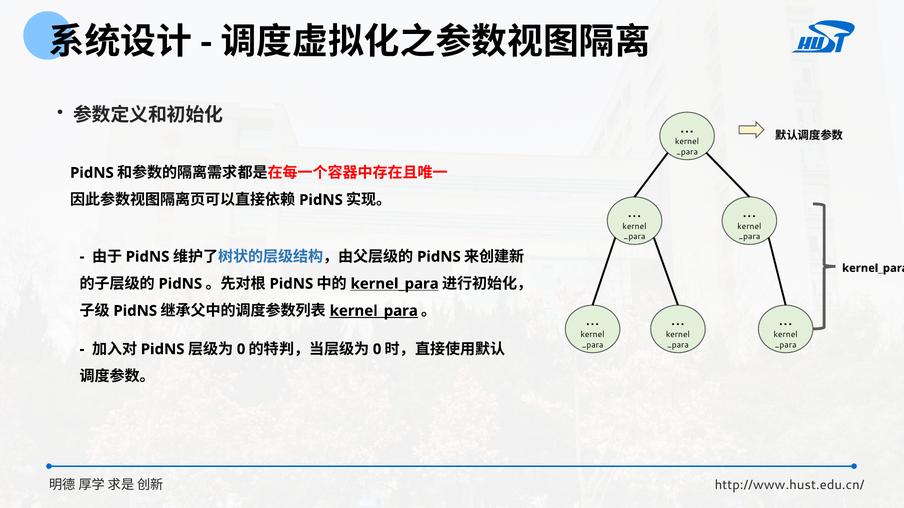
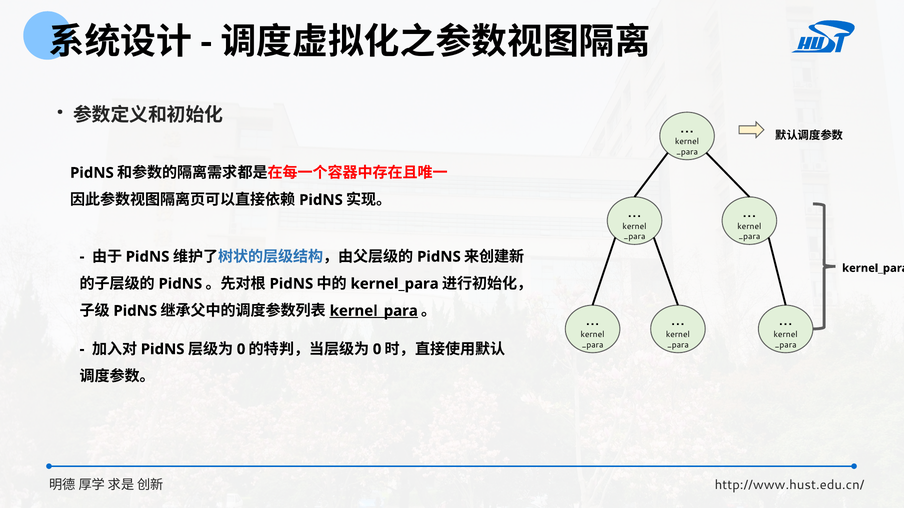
kernel_para underline: present -> none (395, 284)
